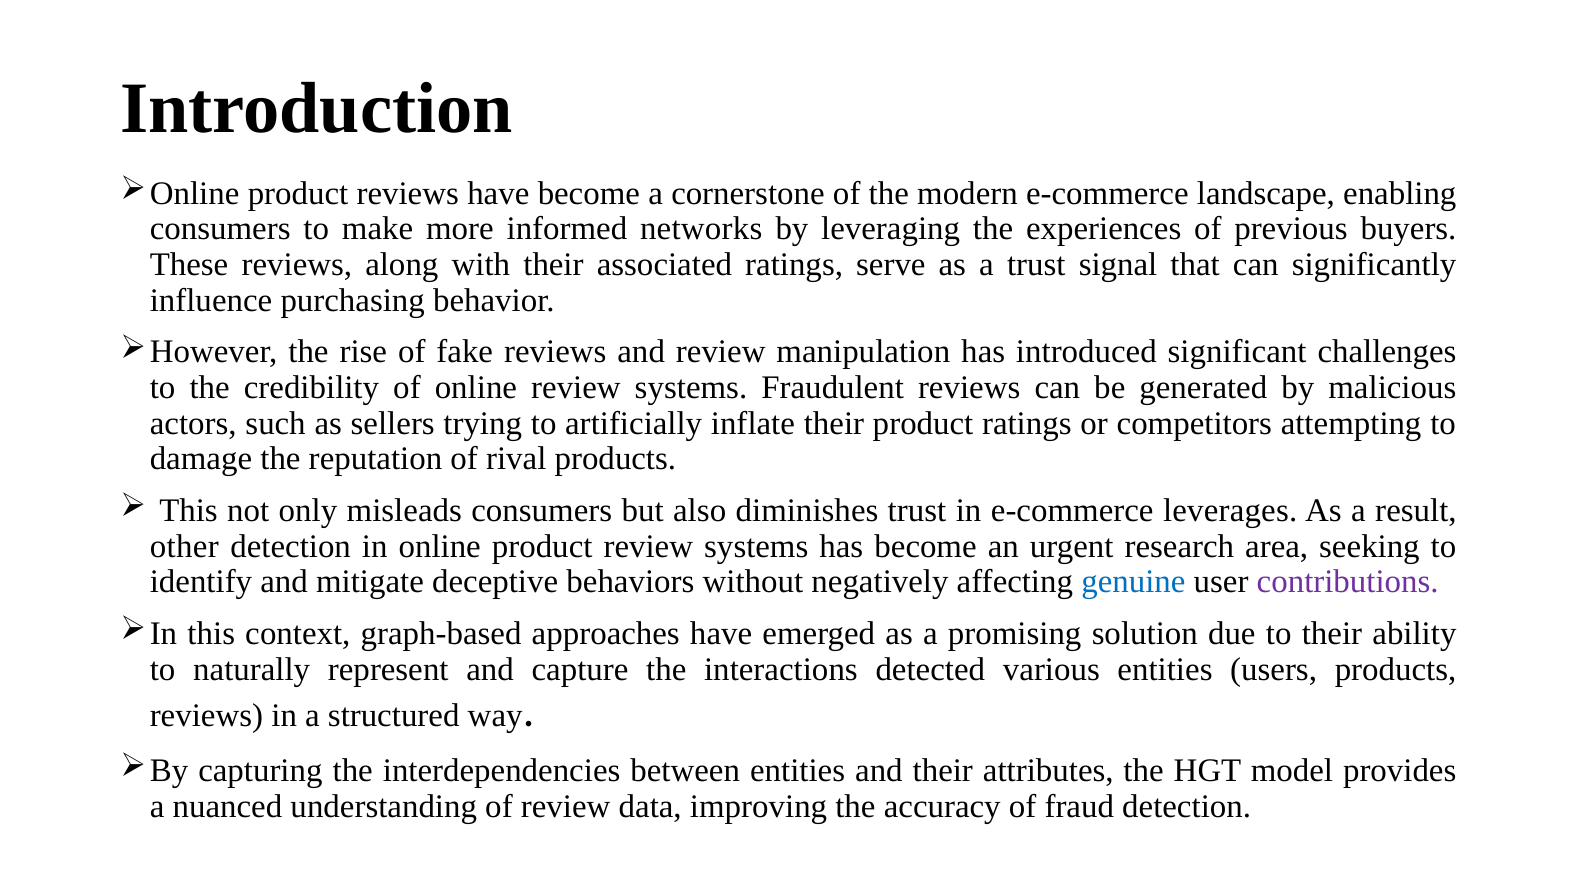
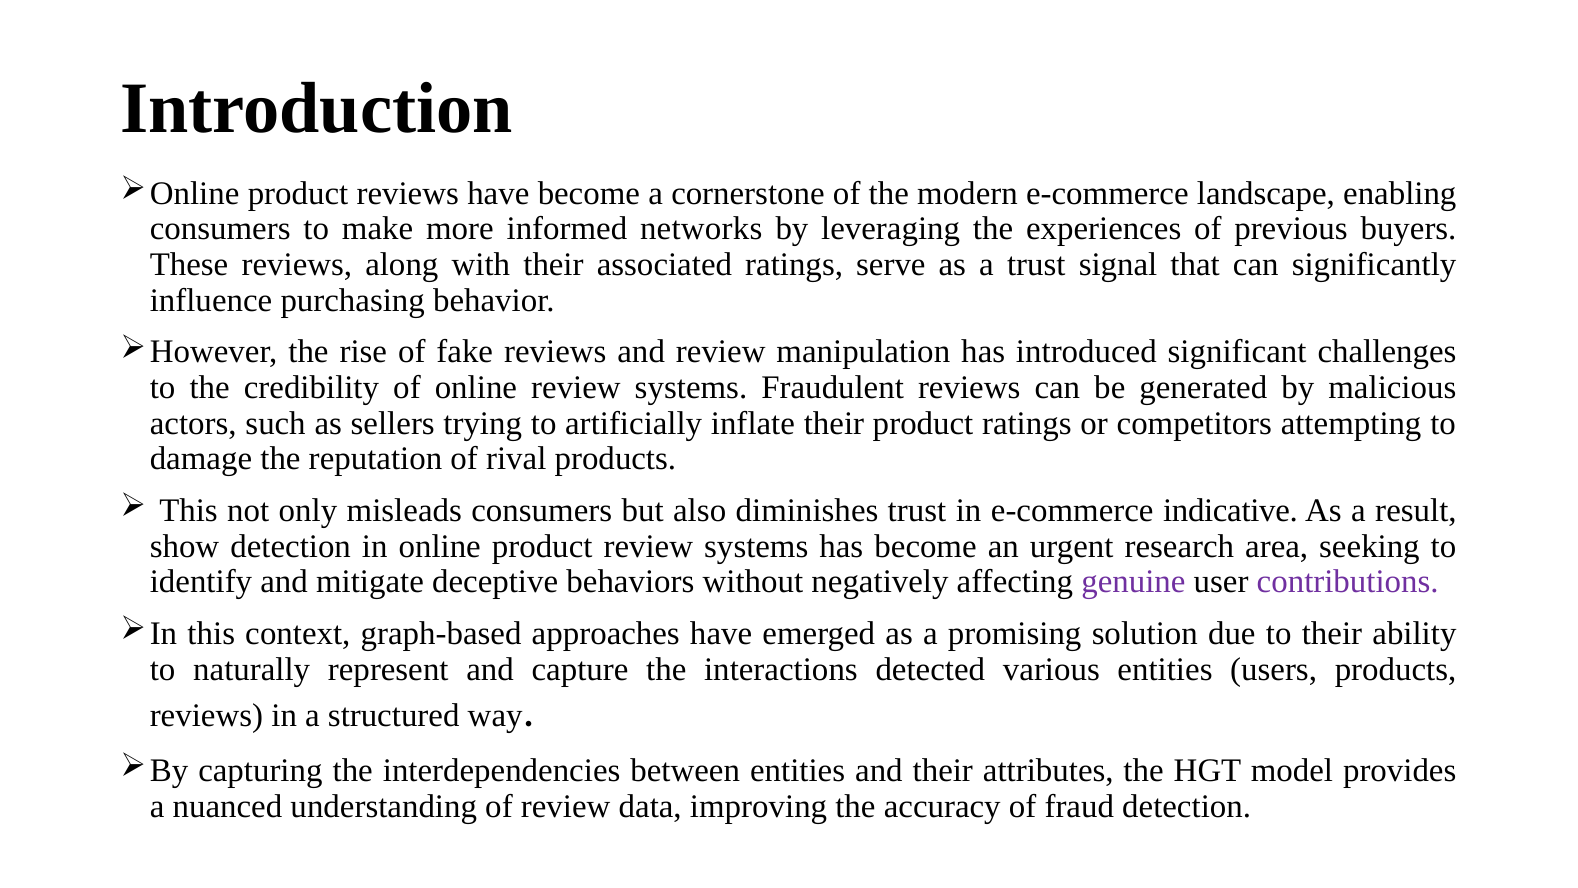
leverages: leverages -> indicative (1230, 510)
other: other -> show (185, 546)
genuine colour: blue -> purple (1133, 581)
